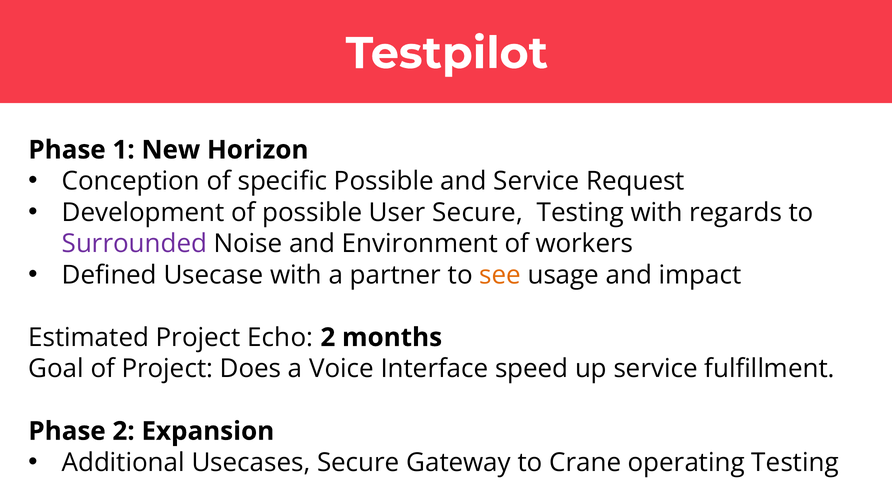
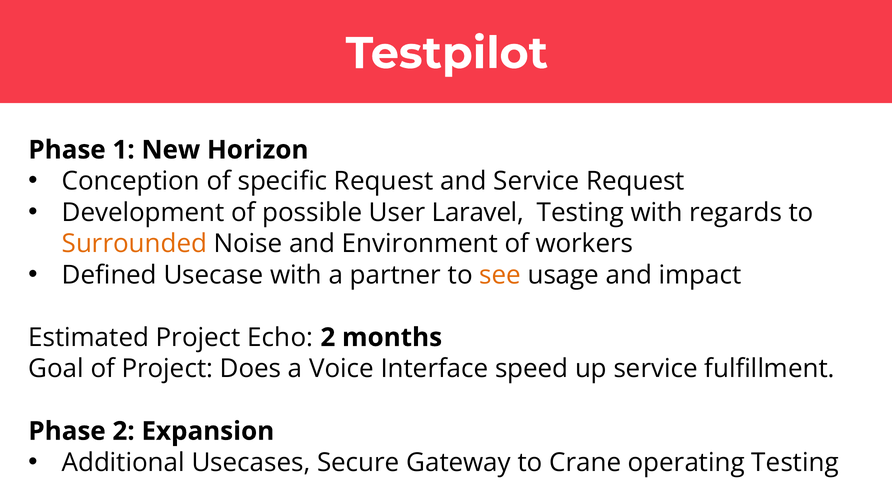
specific Possible: Possible -> Request (384, 181)
User Secure: Secure -> Laravel (478, 212)
Surrounded colour: purple -> orange (134, 244)
